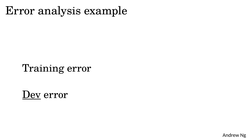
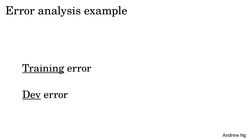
Training underline: none -> present (43, 69)
